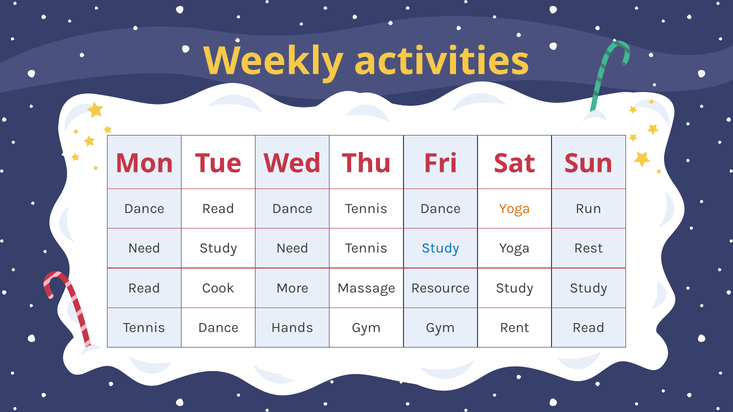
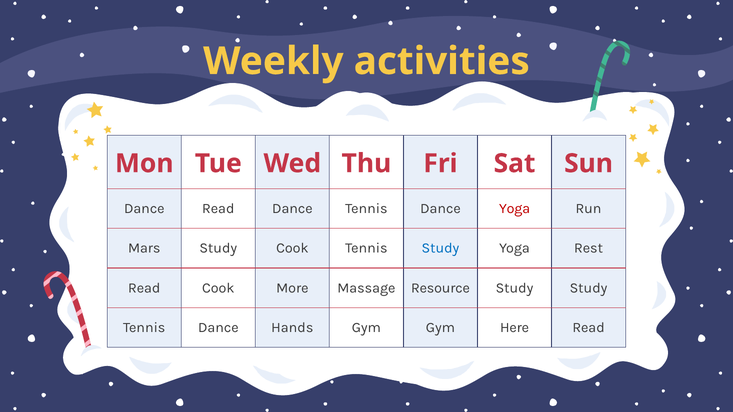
Yoga colour: orange -> red (515, 209)
Need: Need -> Mars (144, 248)
Study Need: Need -> Cook (292, 248)
Rent: Rent -> Here (515, 328)
